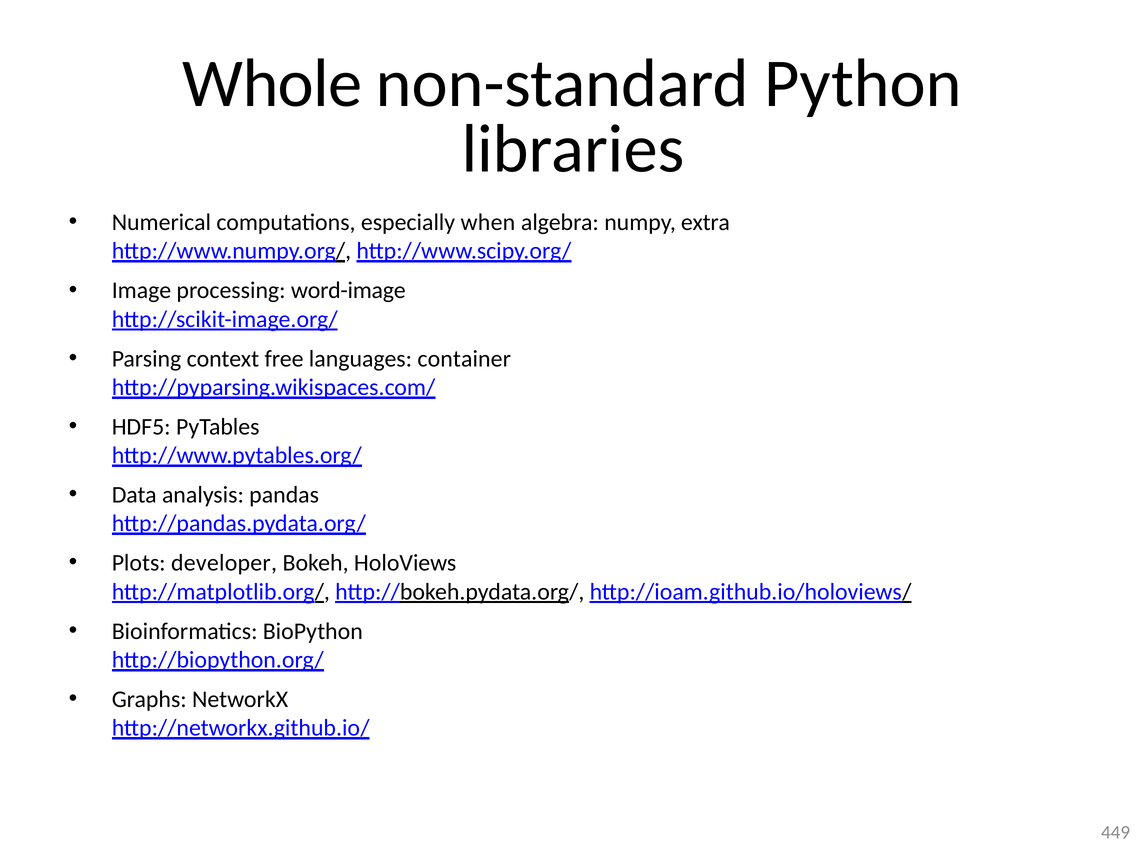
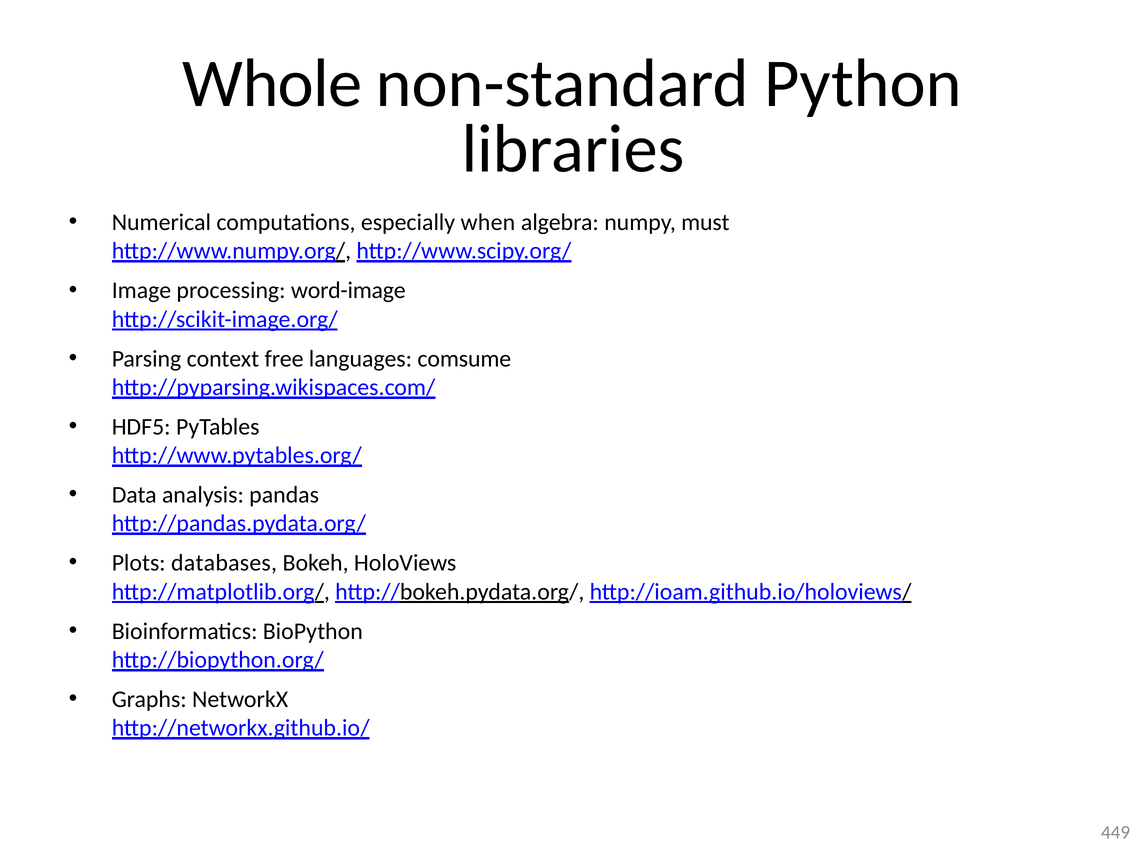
extra: extra -> must (705, 222)
container: container -> comsume (464, 358)
developer: developer -> databases (224, 563)
